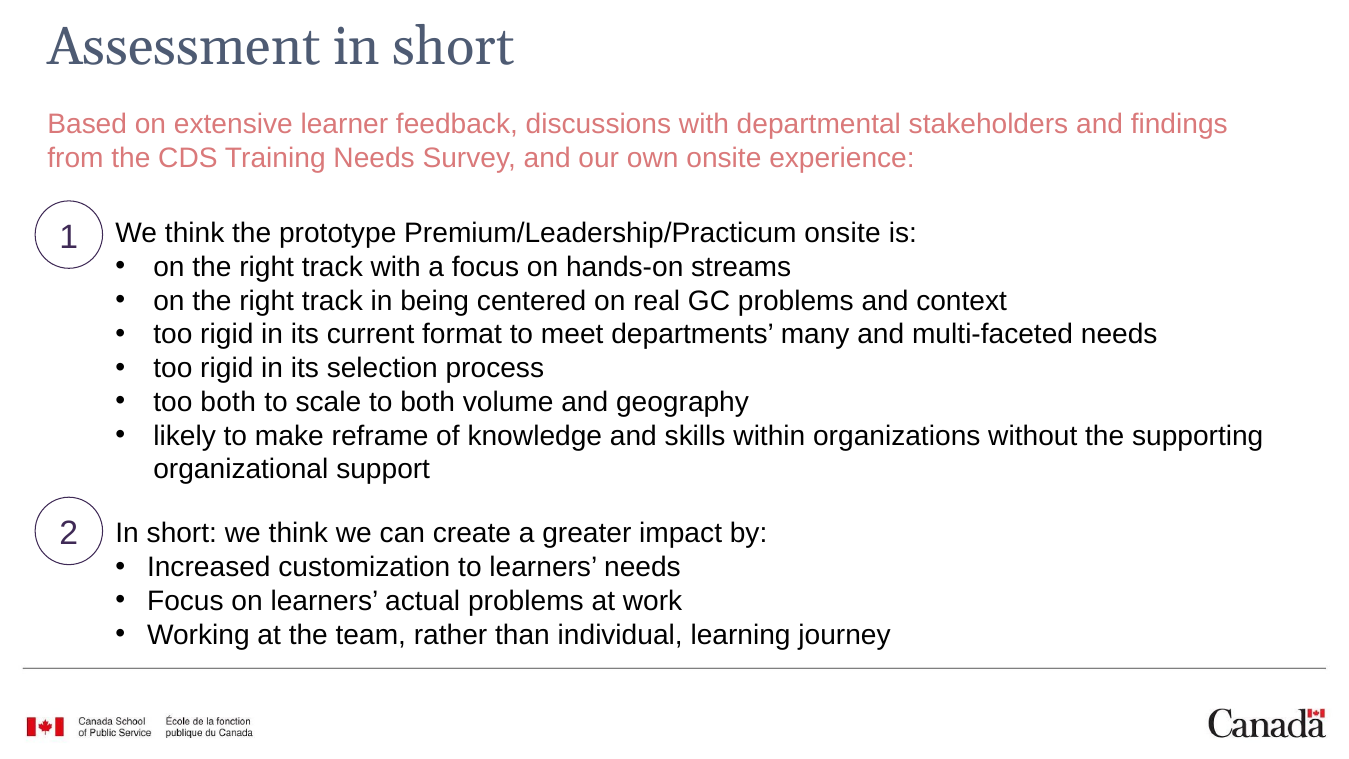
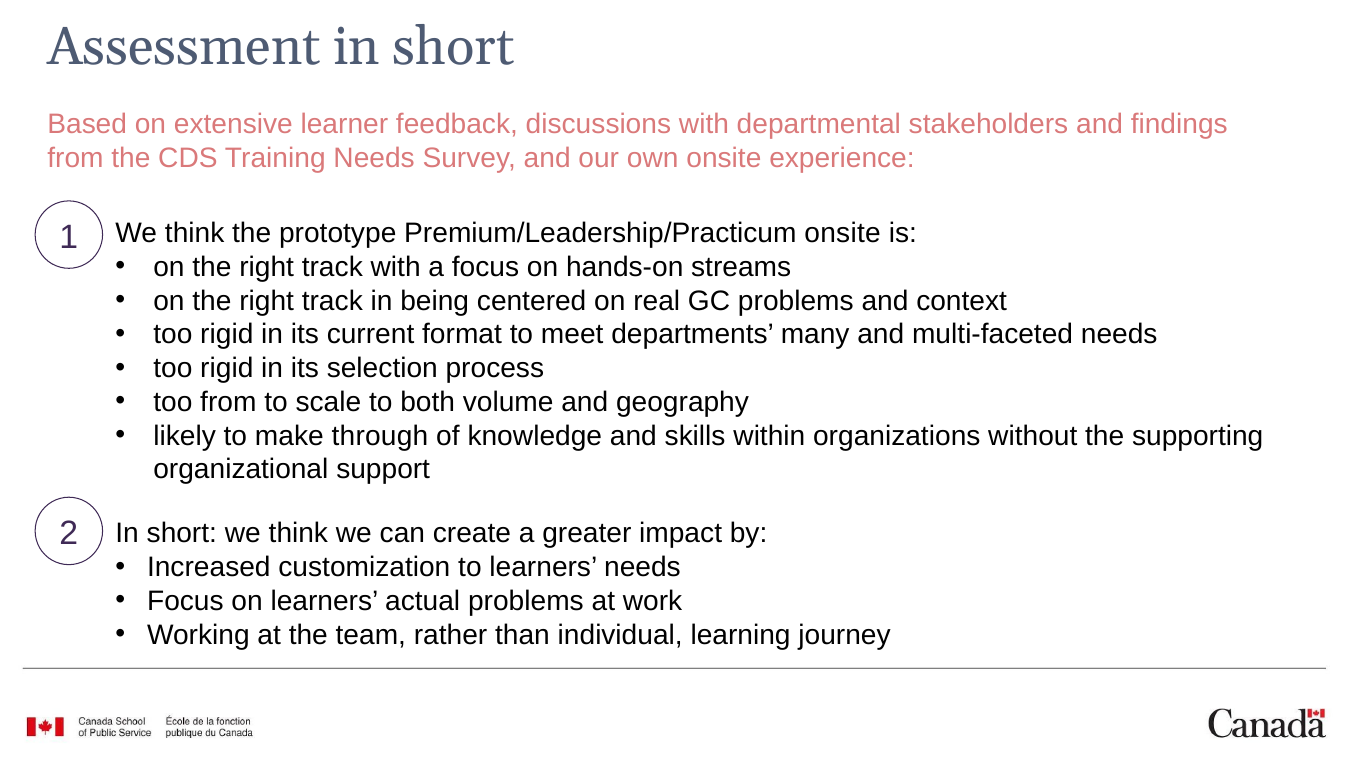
too both: both -> from (228, 402)
reframe: reframe -> through (380, 436)
